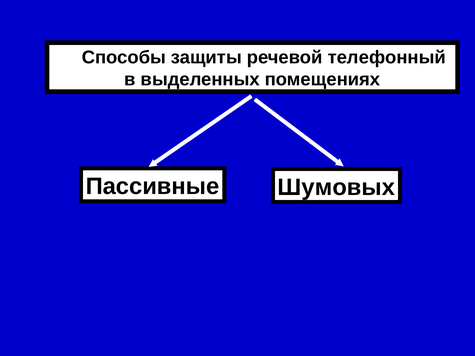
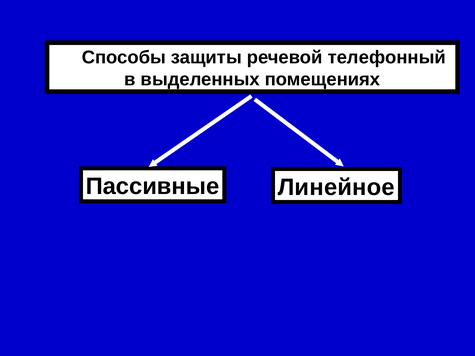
Шумовых: Шумовых -> Линейное (336, 187)
